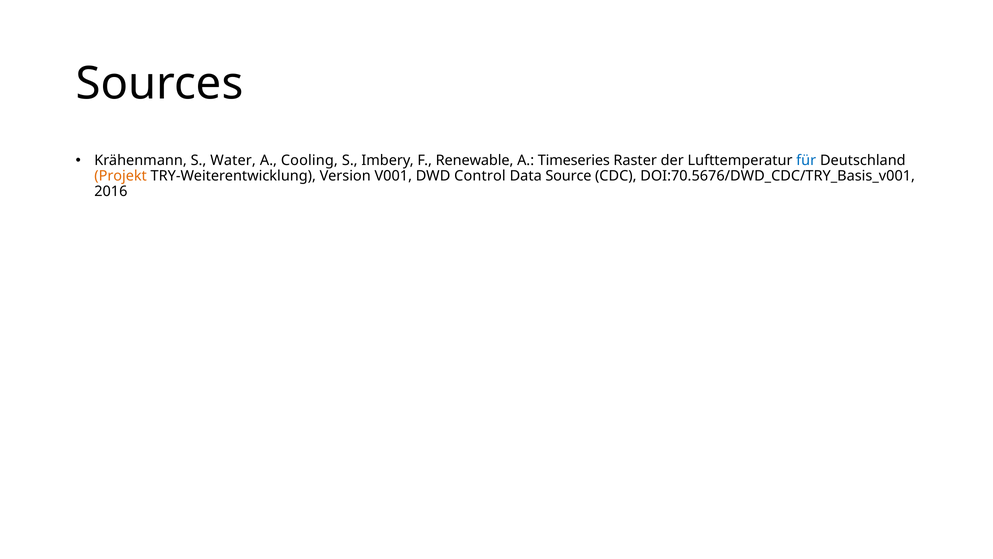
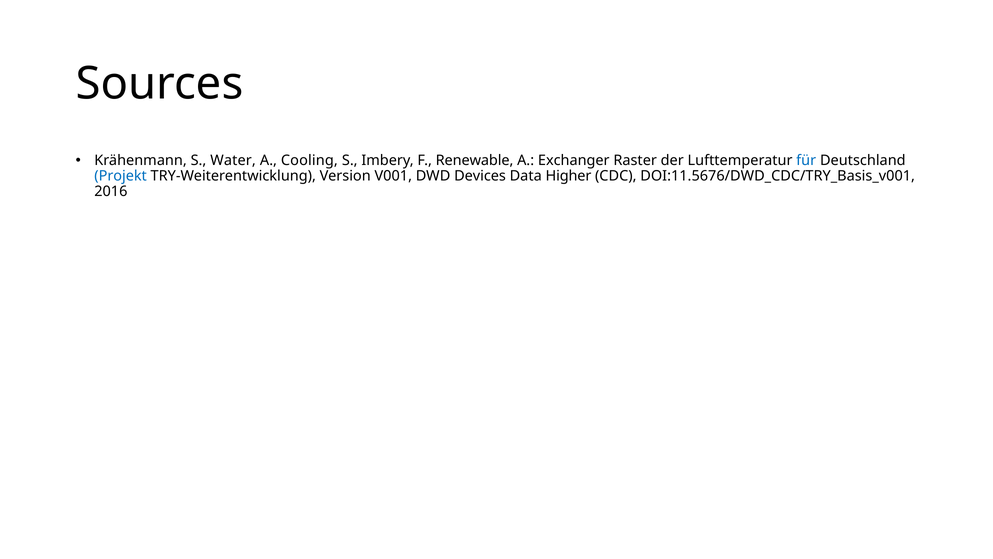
Timeseries: Timeseries -> Exchanger (574, 160)
Projekt colour: orange -> blue (121, 176)
Control: Control -> Devices (480, 176)
Source: Source -> Higher (568, 176)
DOI:70.5676/DWD_CDC/TRY_Basis_v001: DOI:70.5676/DWD_CDC/TRY_Basis_v001 -> DOI:11.5676/DWD_CDC/TRY_Basis_v001 (778, 176)
